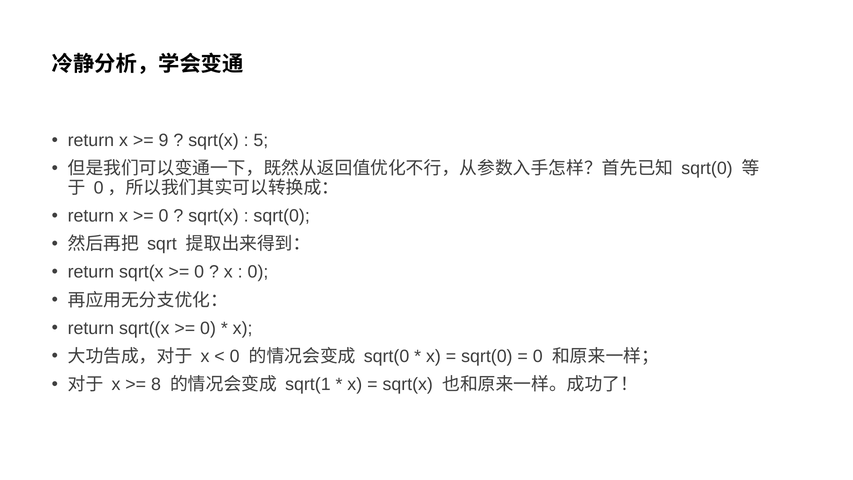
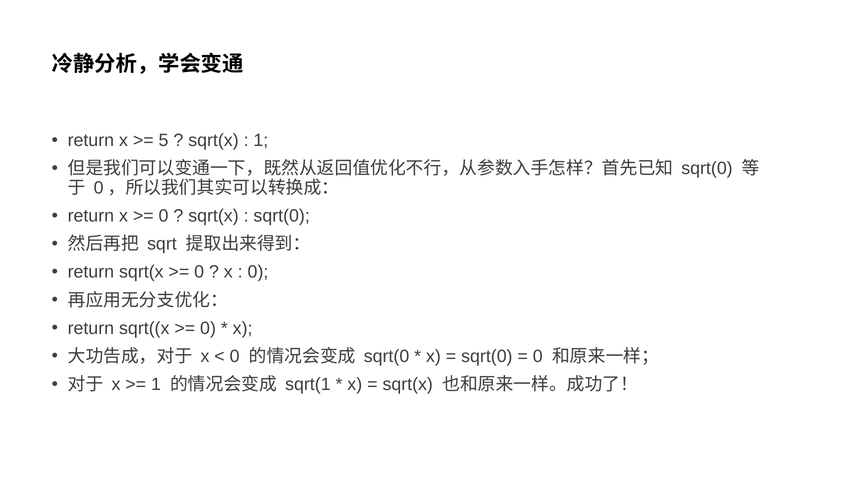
9: 9 -> 5 (164, 140)
5: 5 -> 1 (261, 140)
8: 8 -> 1 (156, 384)
